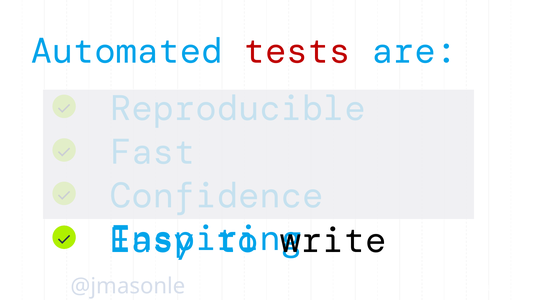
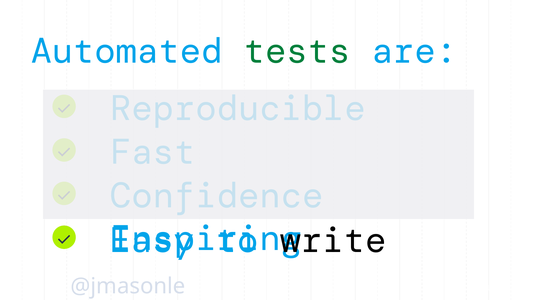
tests colour: red -> green (297, 51)
